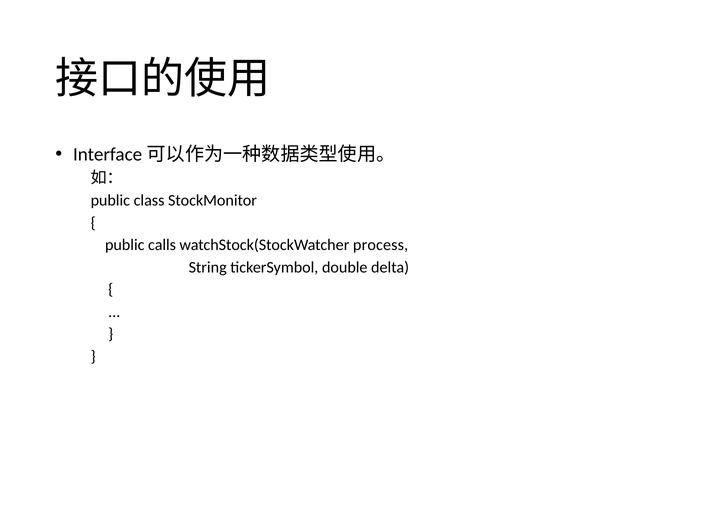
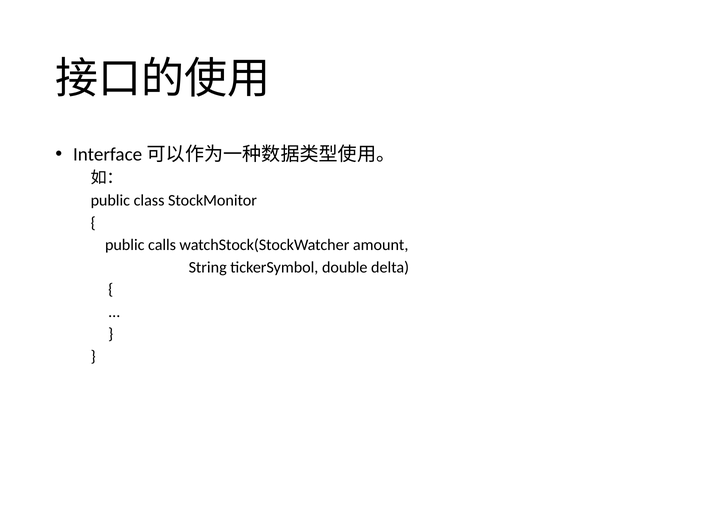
process: process -> amount (381, 245)
